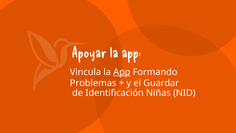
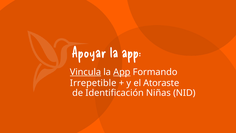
Vincula underline: none -> present (86, 72)
Problemas: Problemas -> Irrepetible (93, 83)
Guardar: Guardar -> Atoraste (161, 83)
